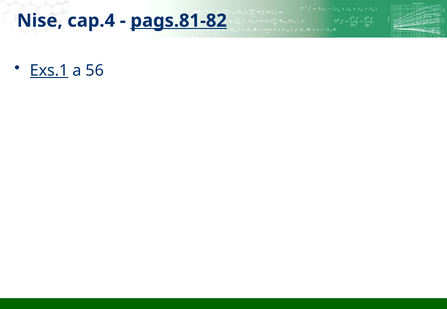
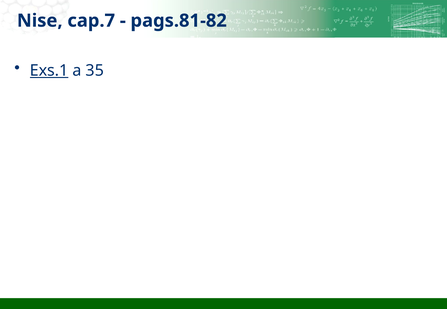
cap.4: cap.4 -> cap.7 (91, 21)
pags.81-82 underline: present -> none (179, 21)
56: 56 -> 35 (95, 71)
